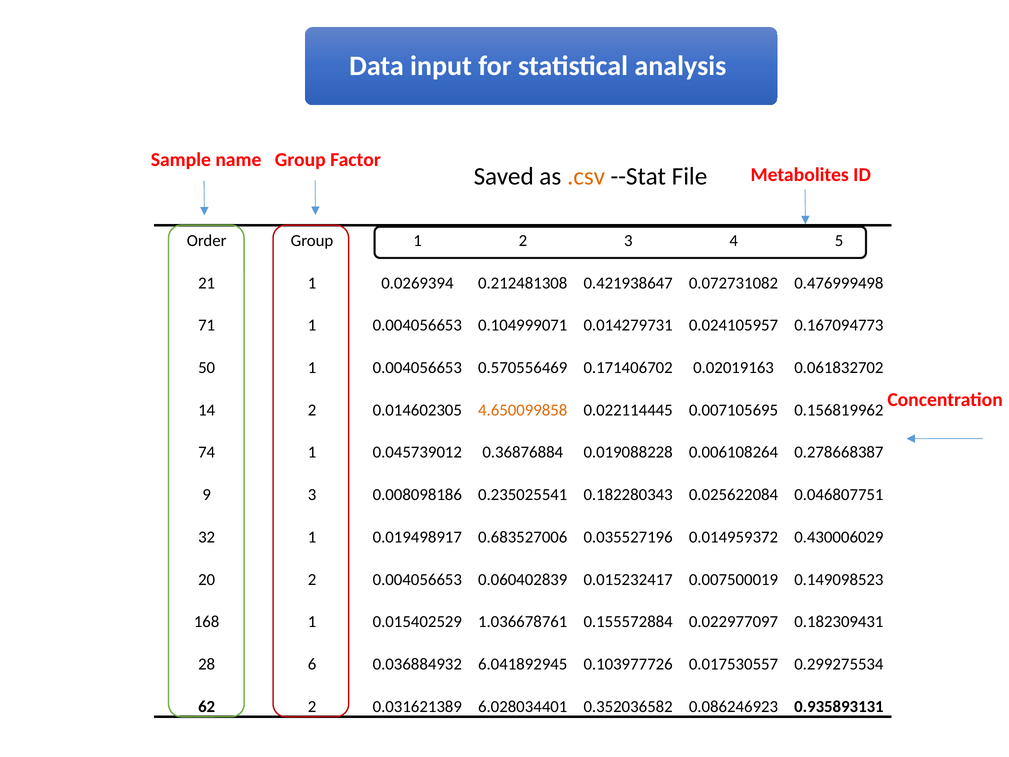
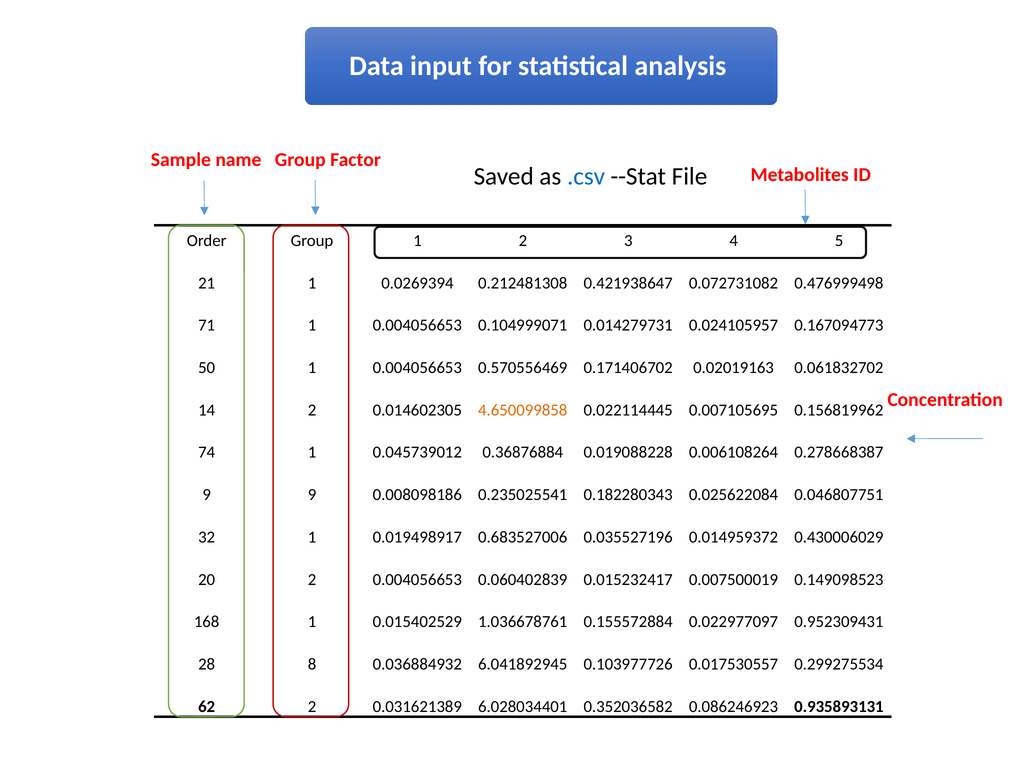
.csv colour: orange -> blue (586, 176)
9 3: 3 -> 9 (312, 495)
0.182309431: 0.182309431 -> 0.952309431 (839, 622)
6: 6 -> 8 (312, 664)
